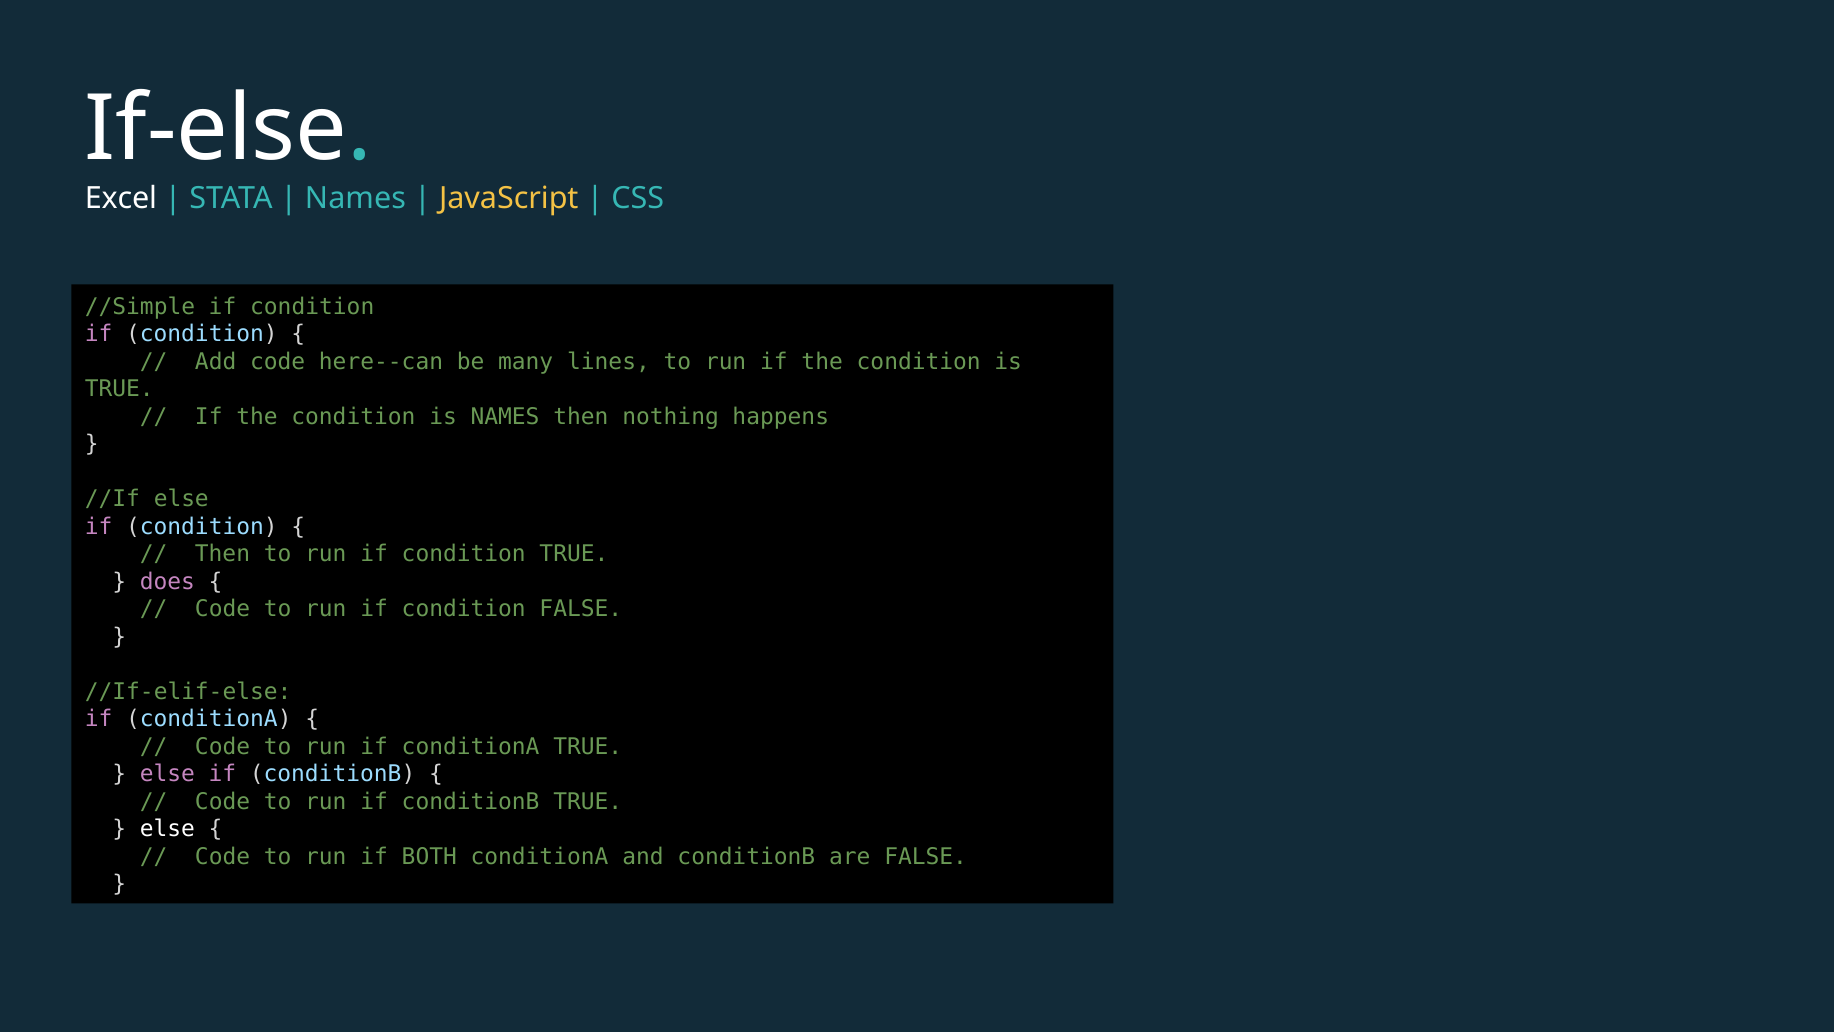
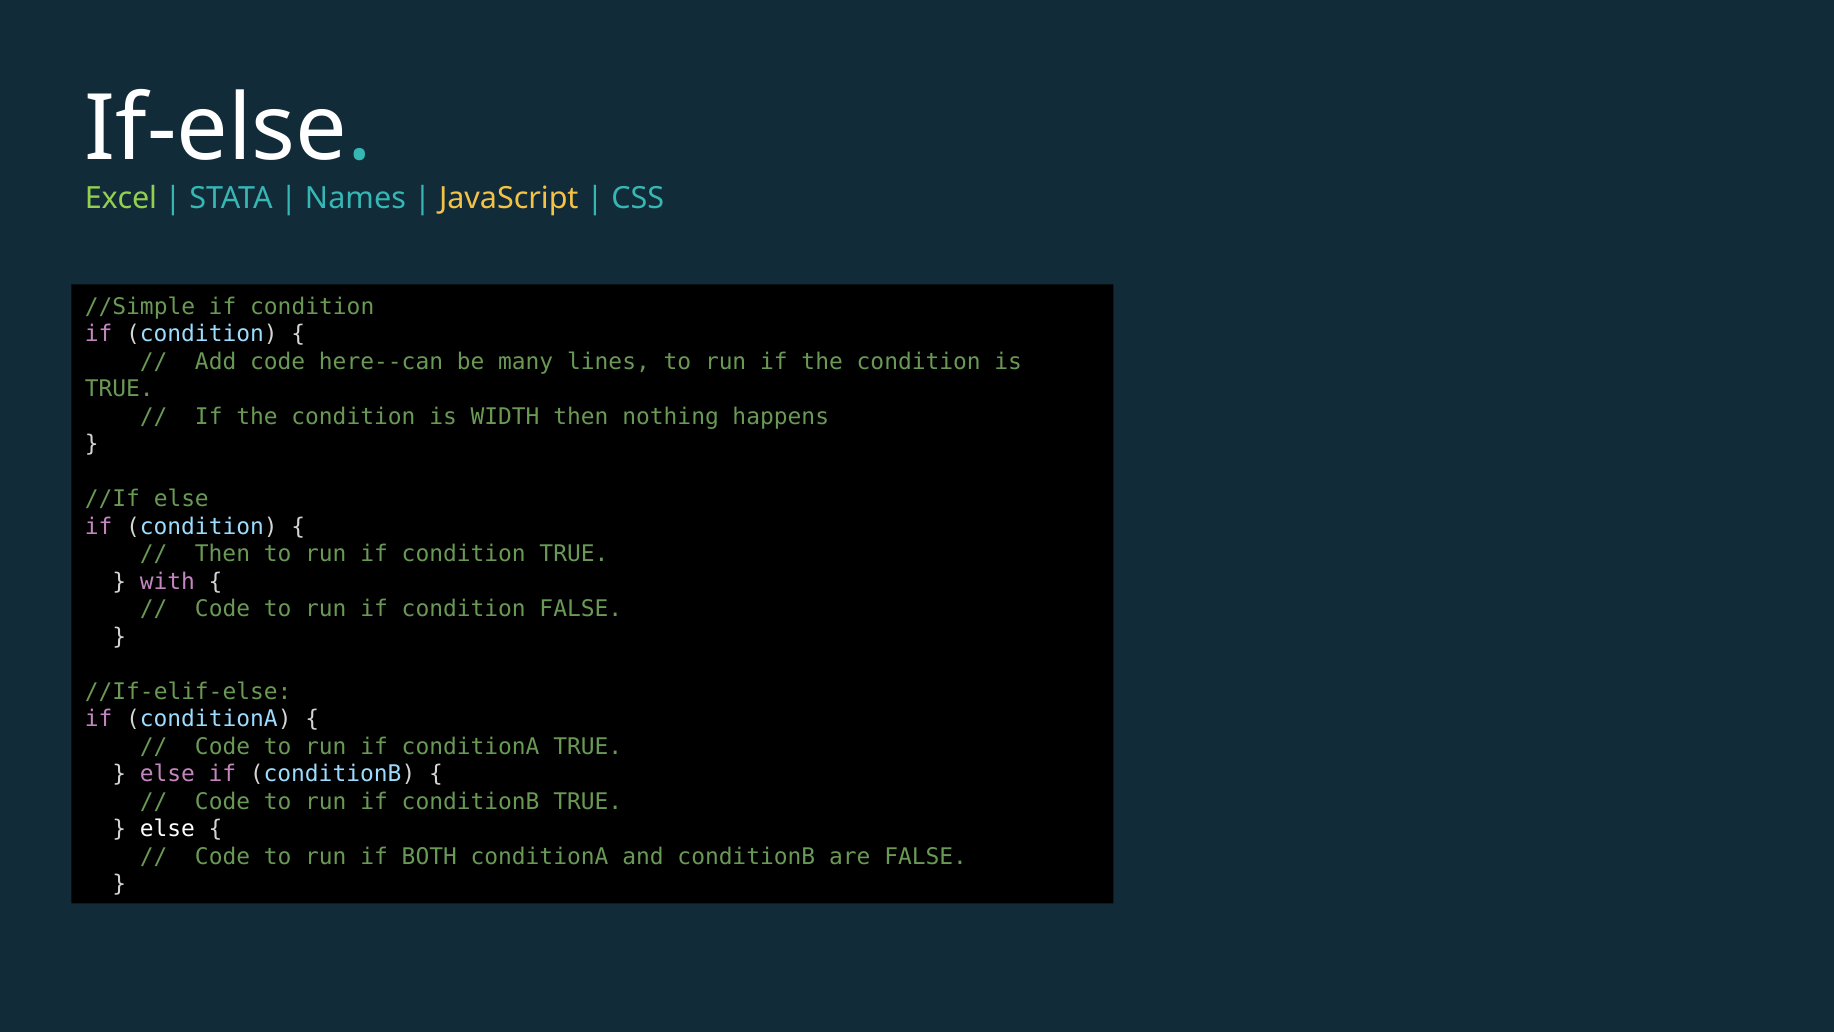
Excel colour: white -> light green (121, 198)
is NAMES: NAMES -> WIDTH (505, 416)
does: does -> with (167, 581)
